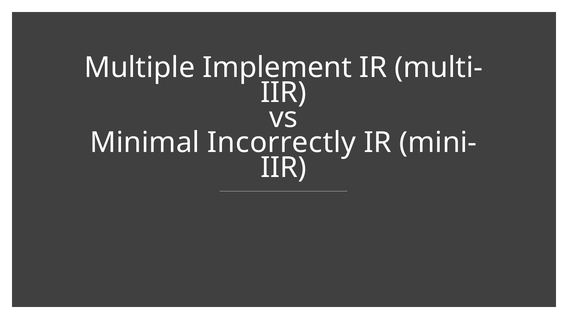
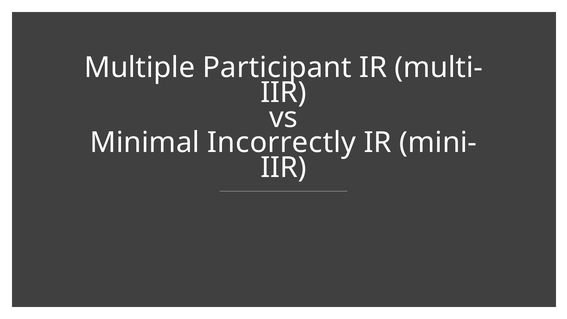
Implement: Implement -> Participant (277, 68)
